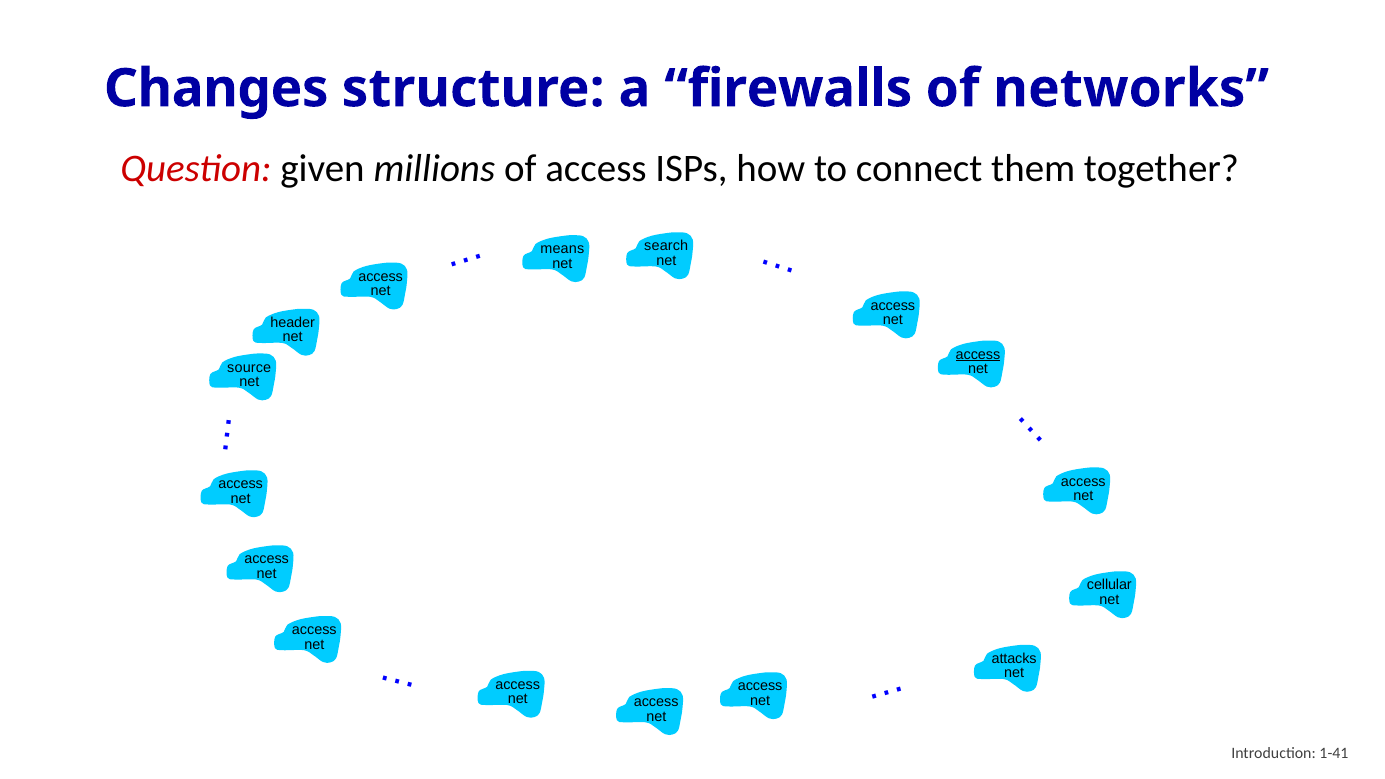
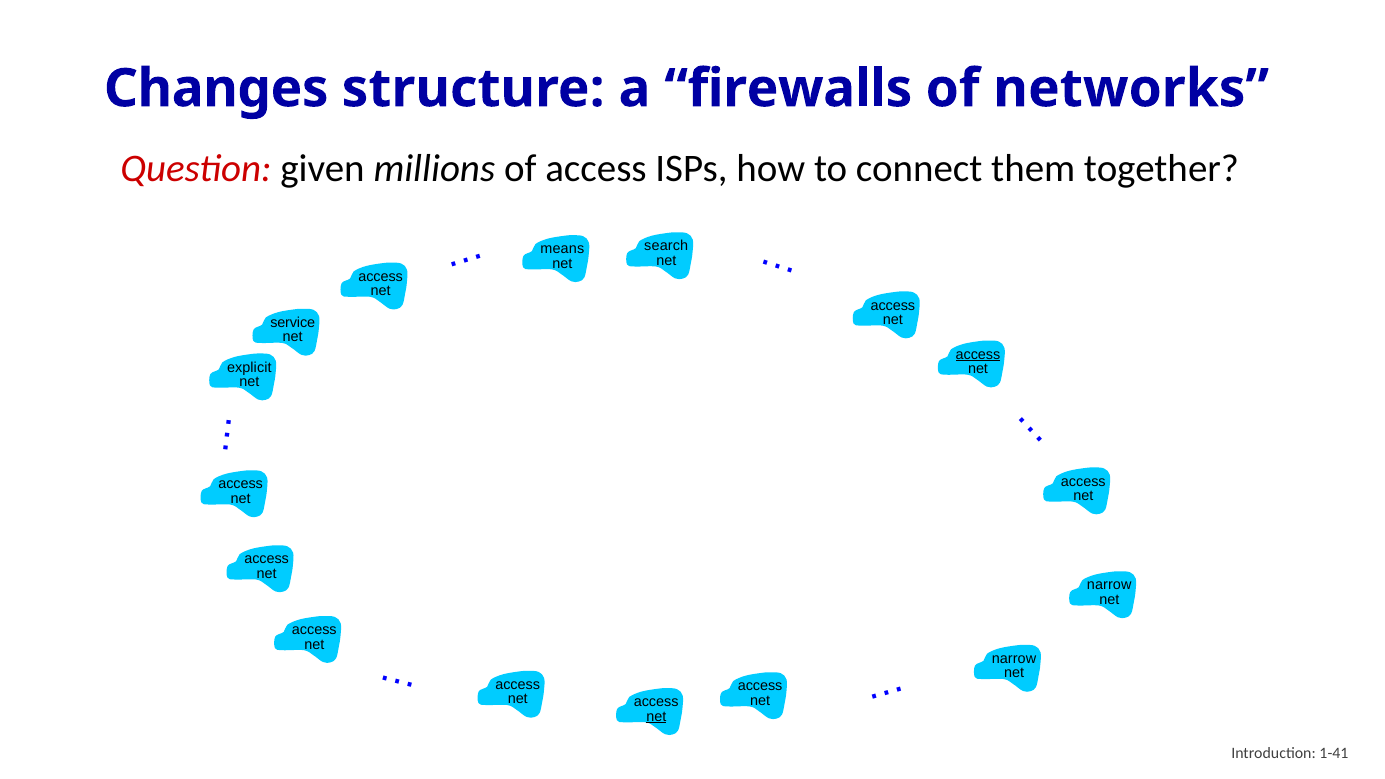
header: header -> service (293, 323)
source: source -> explicit (249, 367)
cellular: cellular -> narrow (1109, 585)
attacks: attacks -> narrow (1014, 659)
net underline: none -> present (656, 716)
